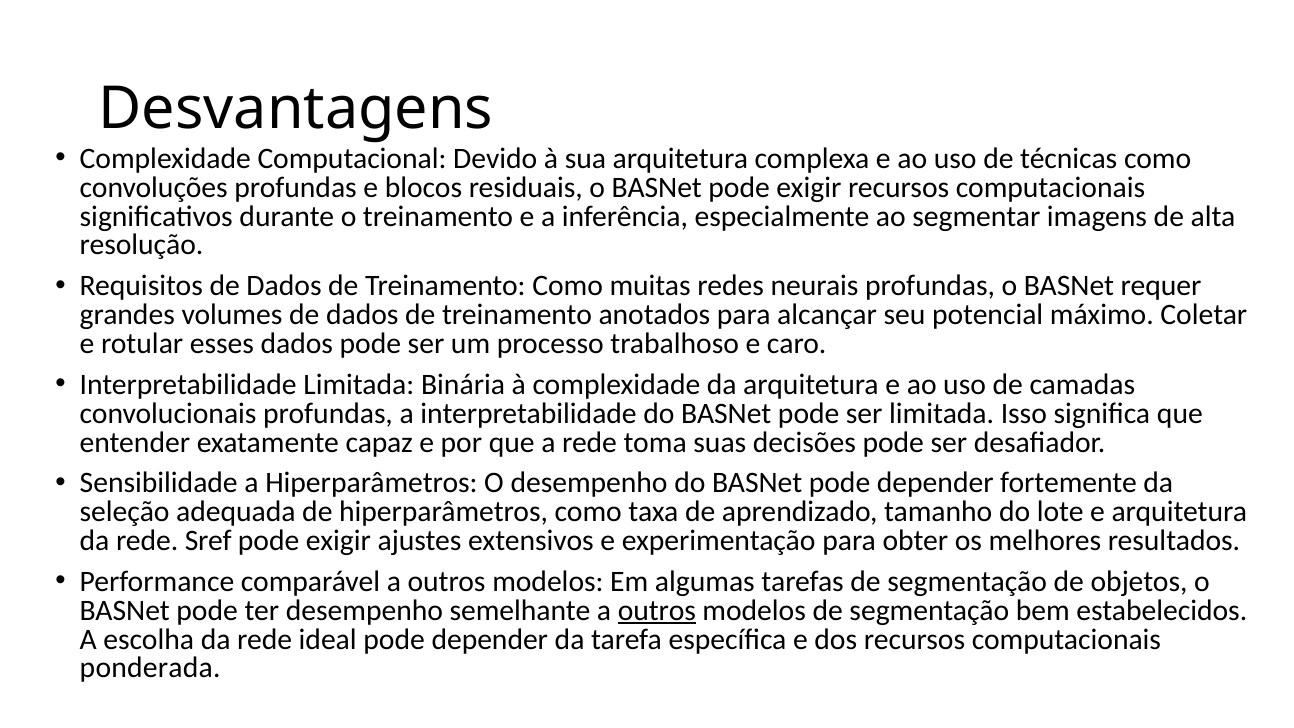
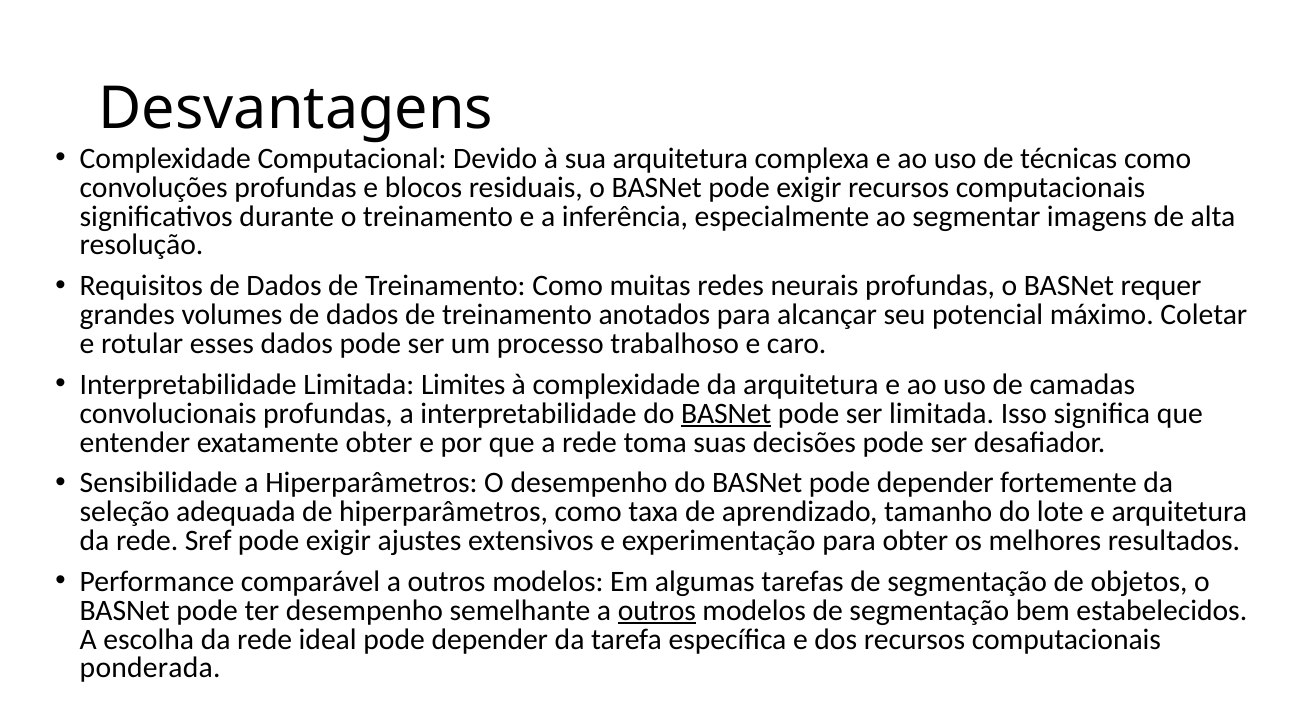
Binária: Binária -> Limites (463, 385)
BASNet underline: none -> present (726, 413)
exatamente capaz: capaz -> obter (379, 442)
